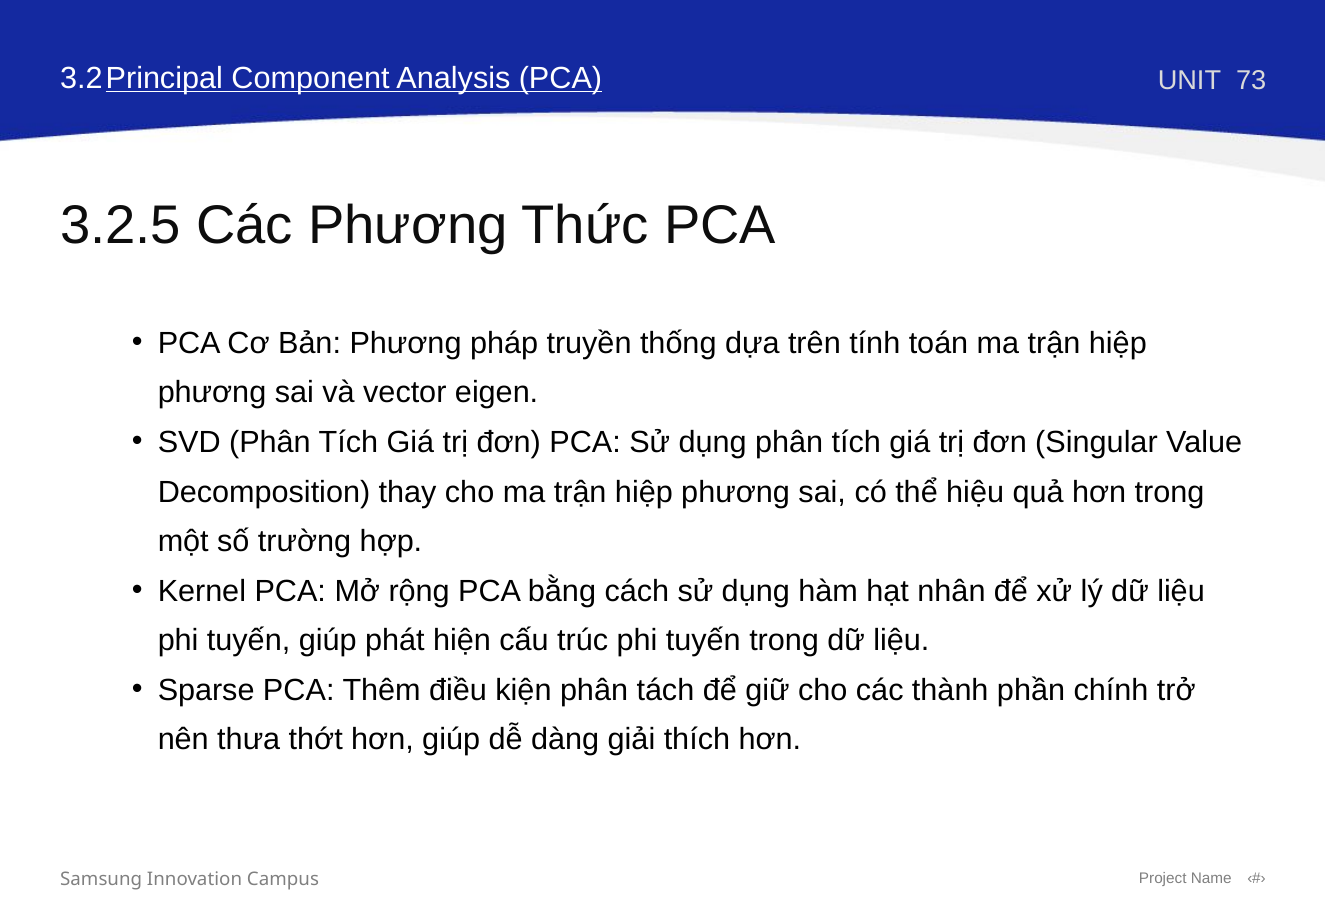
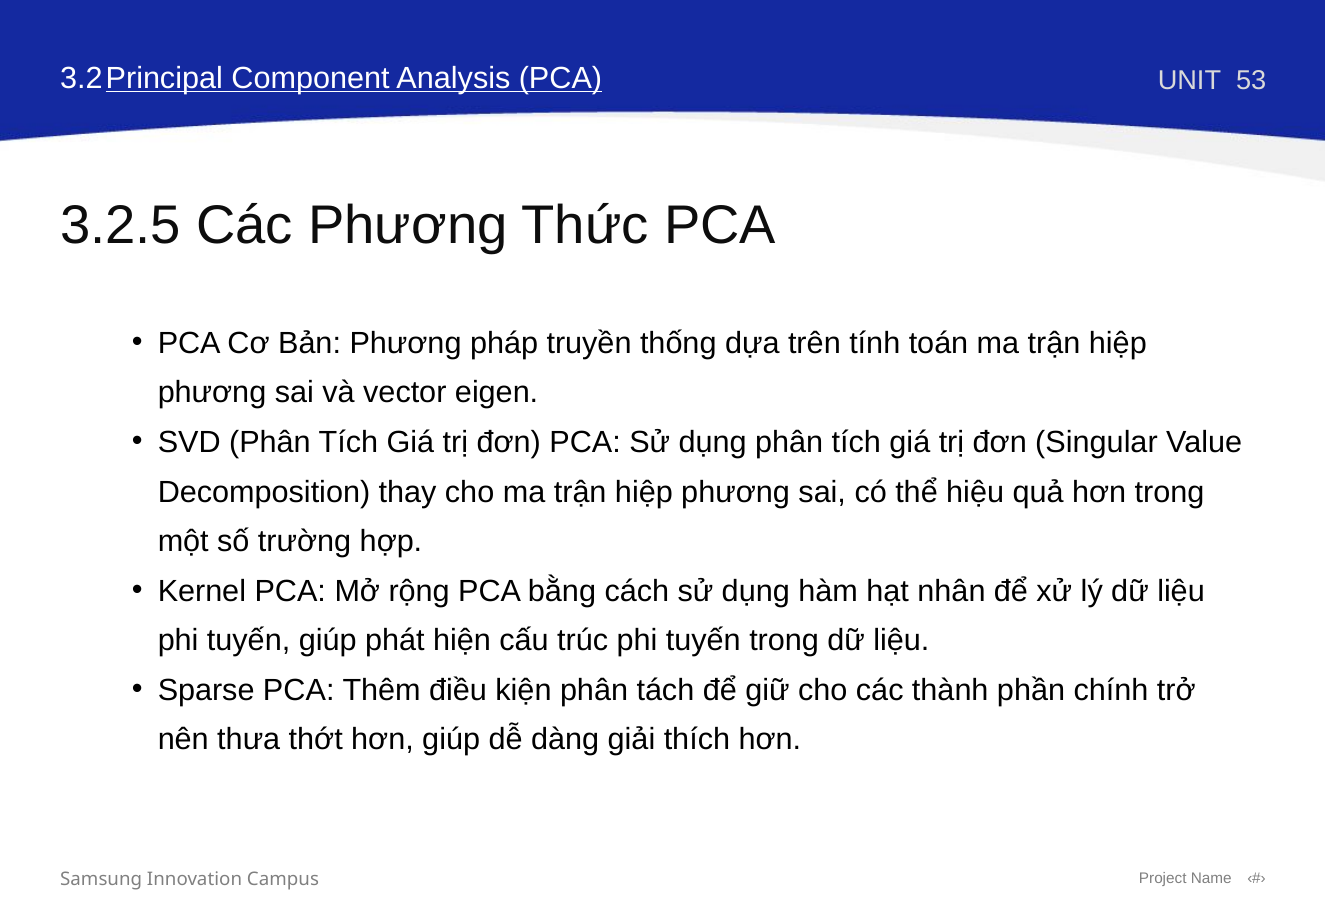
73: 73 -> 53 (1251, 80)
